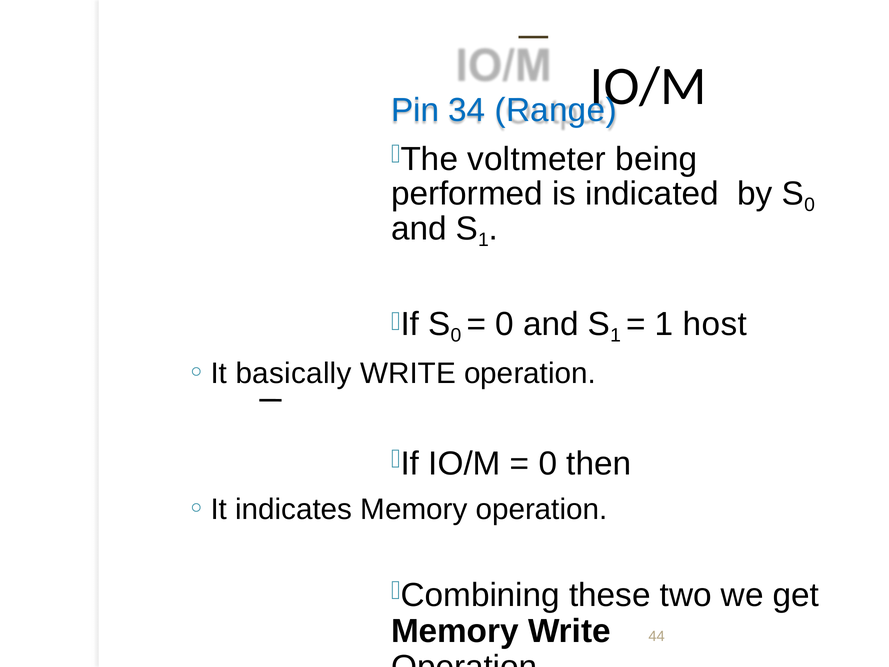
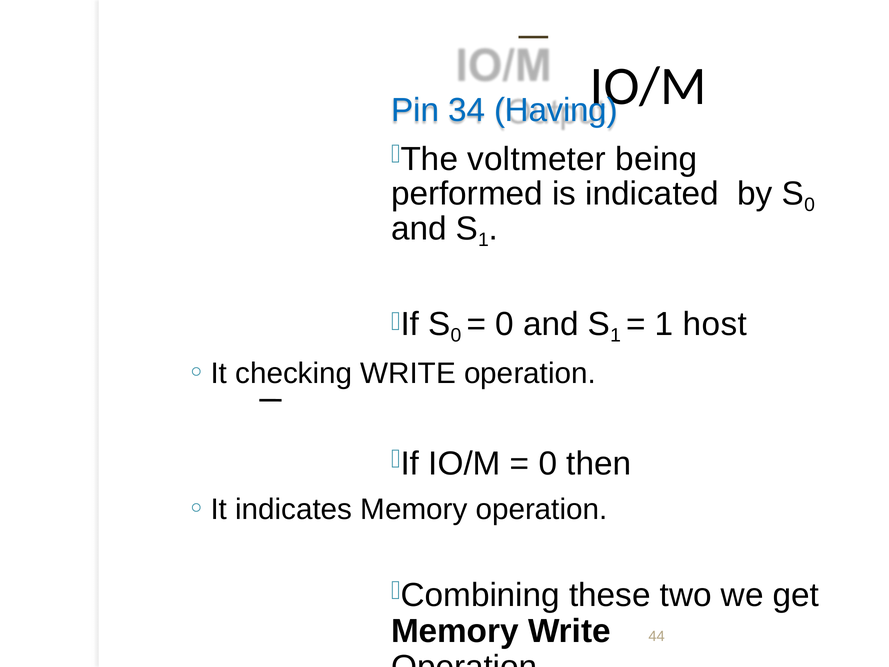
Range: Range -> Having (556, 110)
basically: basically -> checking (294, 373)
